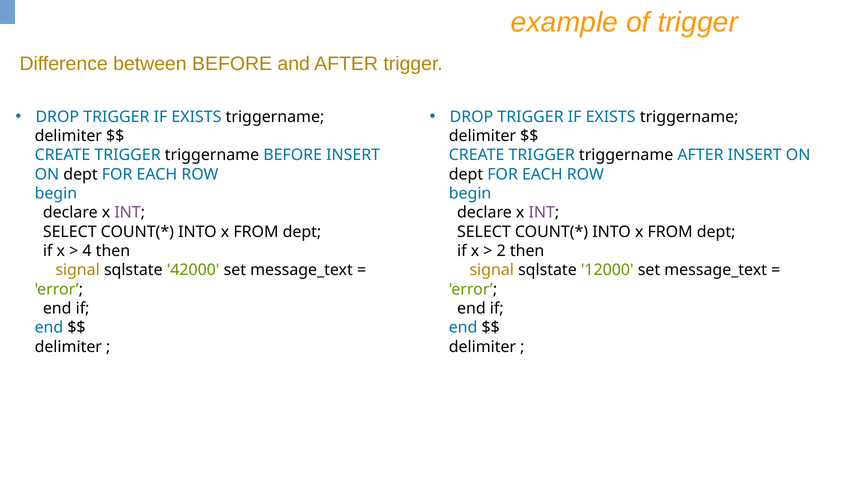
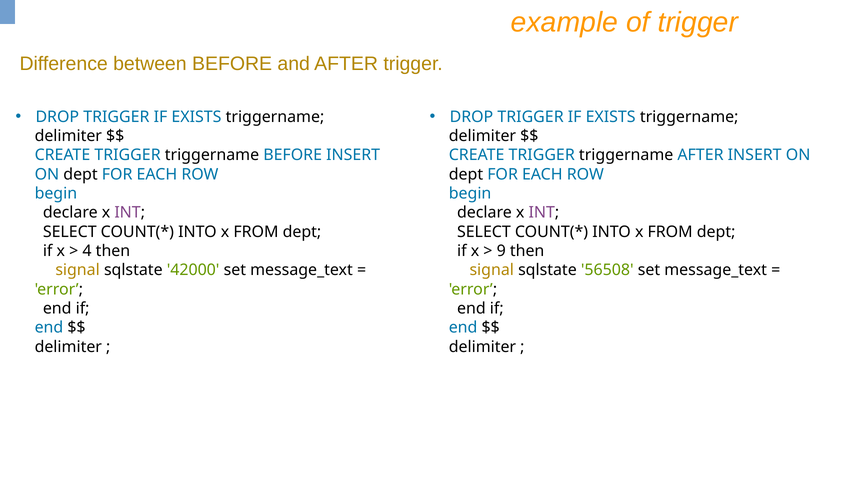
2: 2 -> 9 (501, 251)
12000: 12000 -> 56508 (607, 270)
